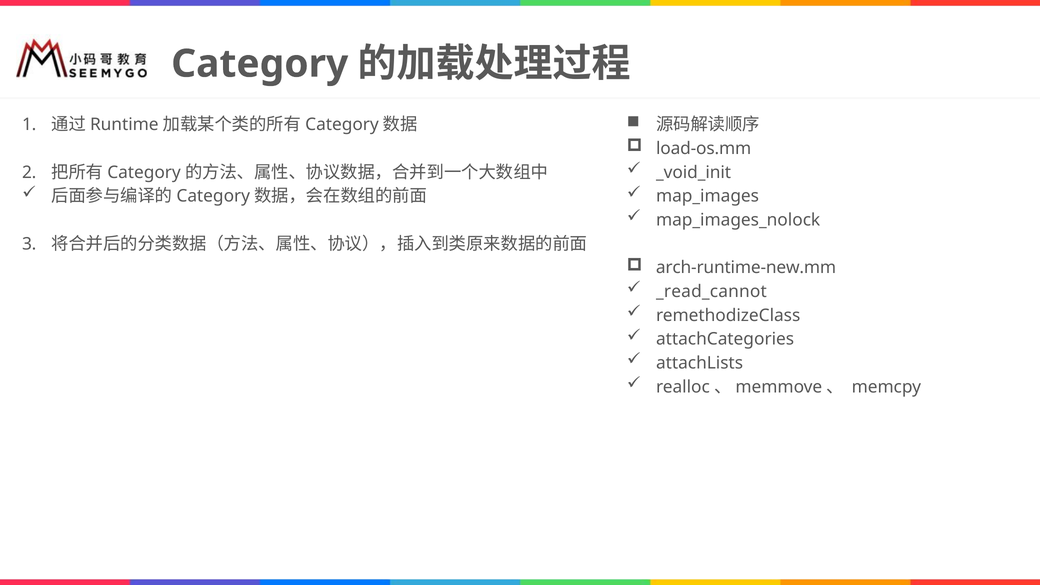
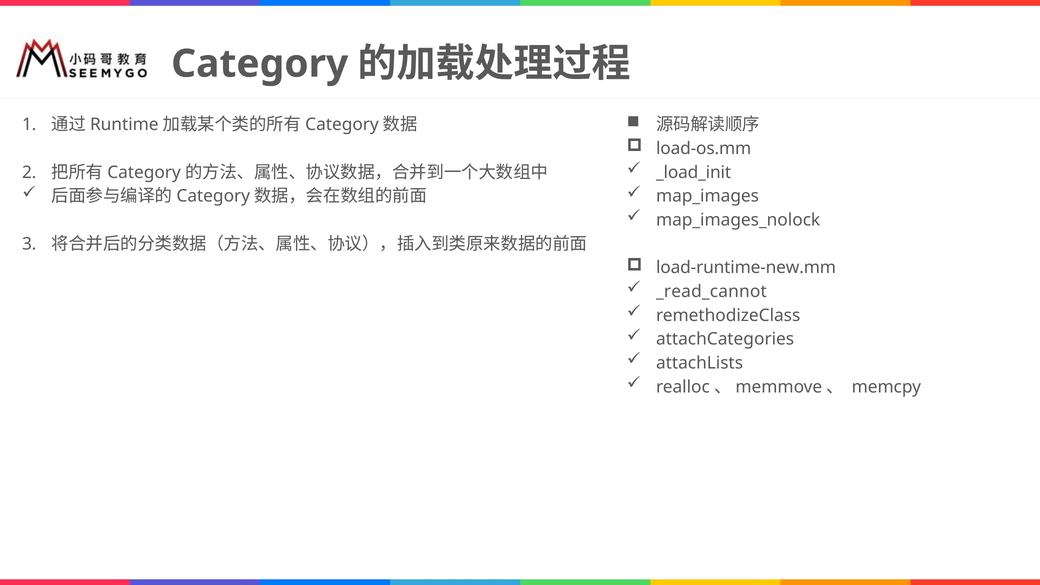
_void_init: _void_init -> _load_init (694, 172)
arch-runtime-new.mm: arch-runtime-new.mm -> load-runtime-new.mm (746, 268)
